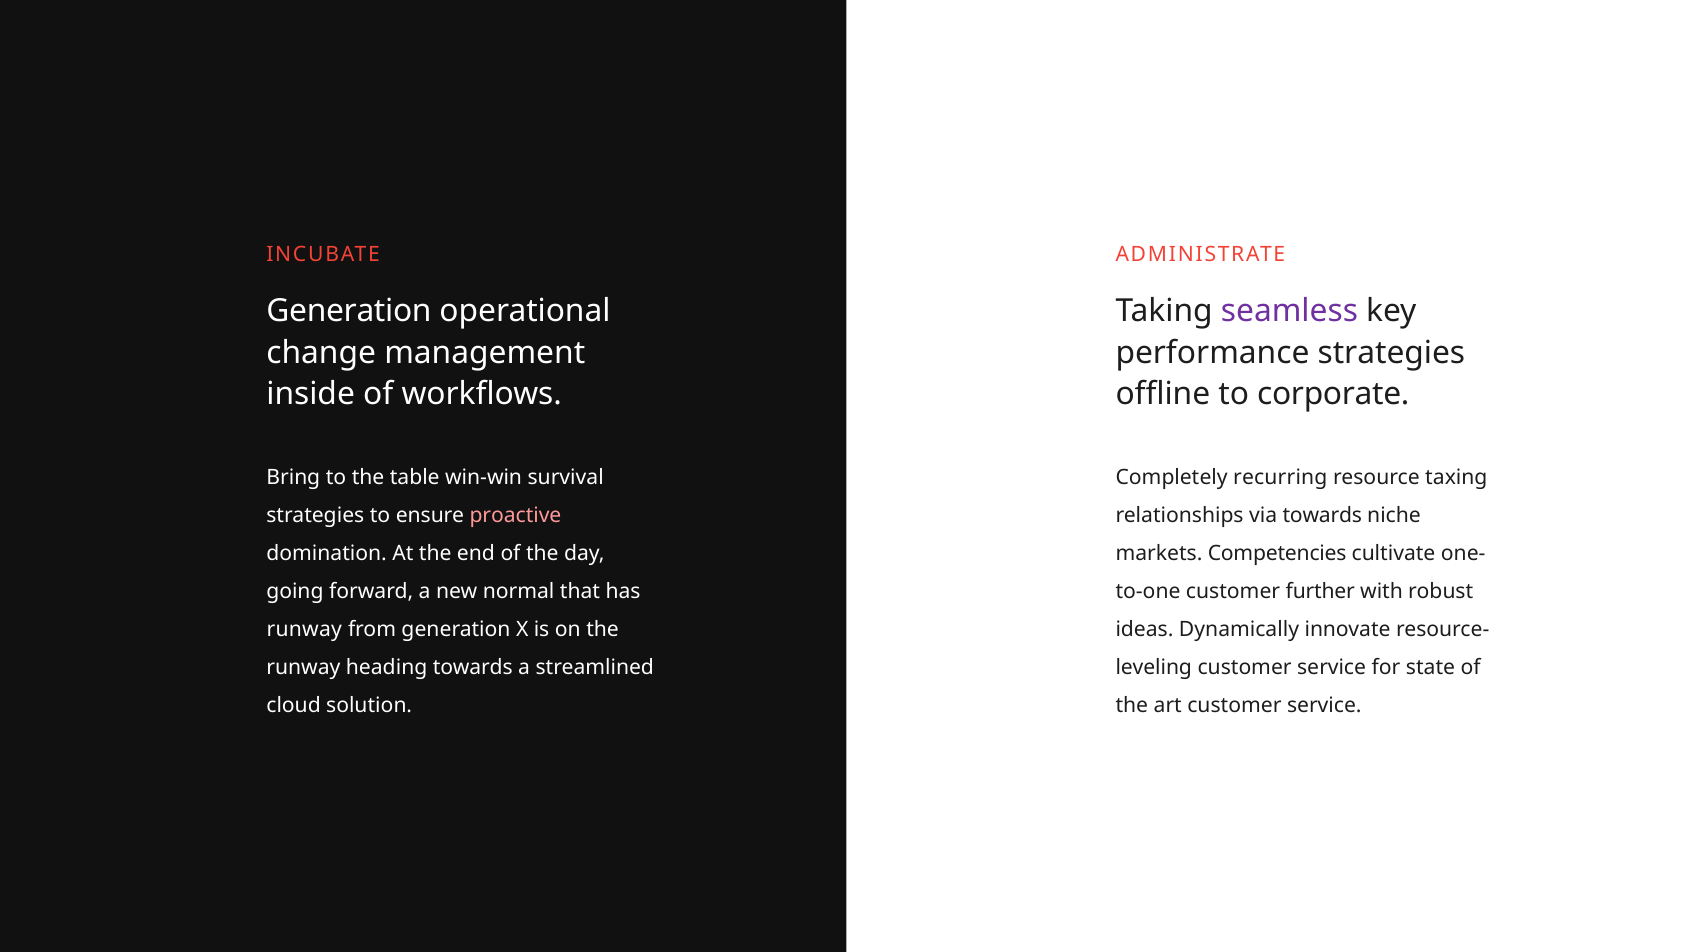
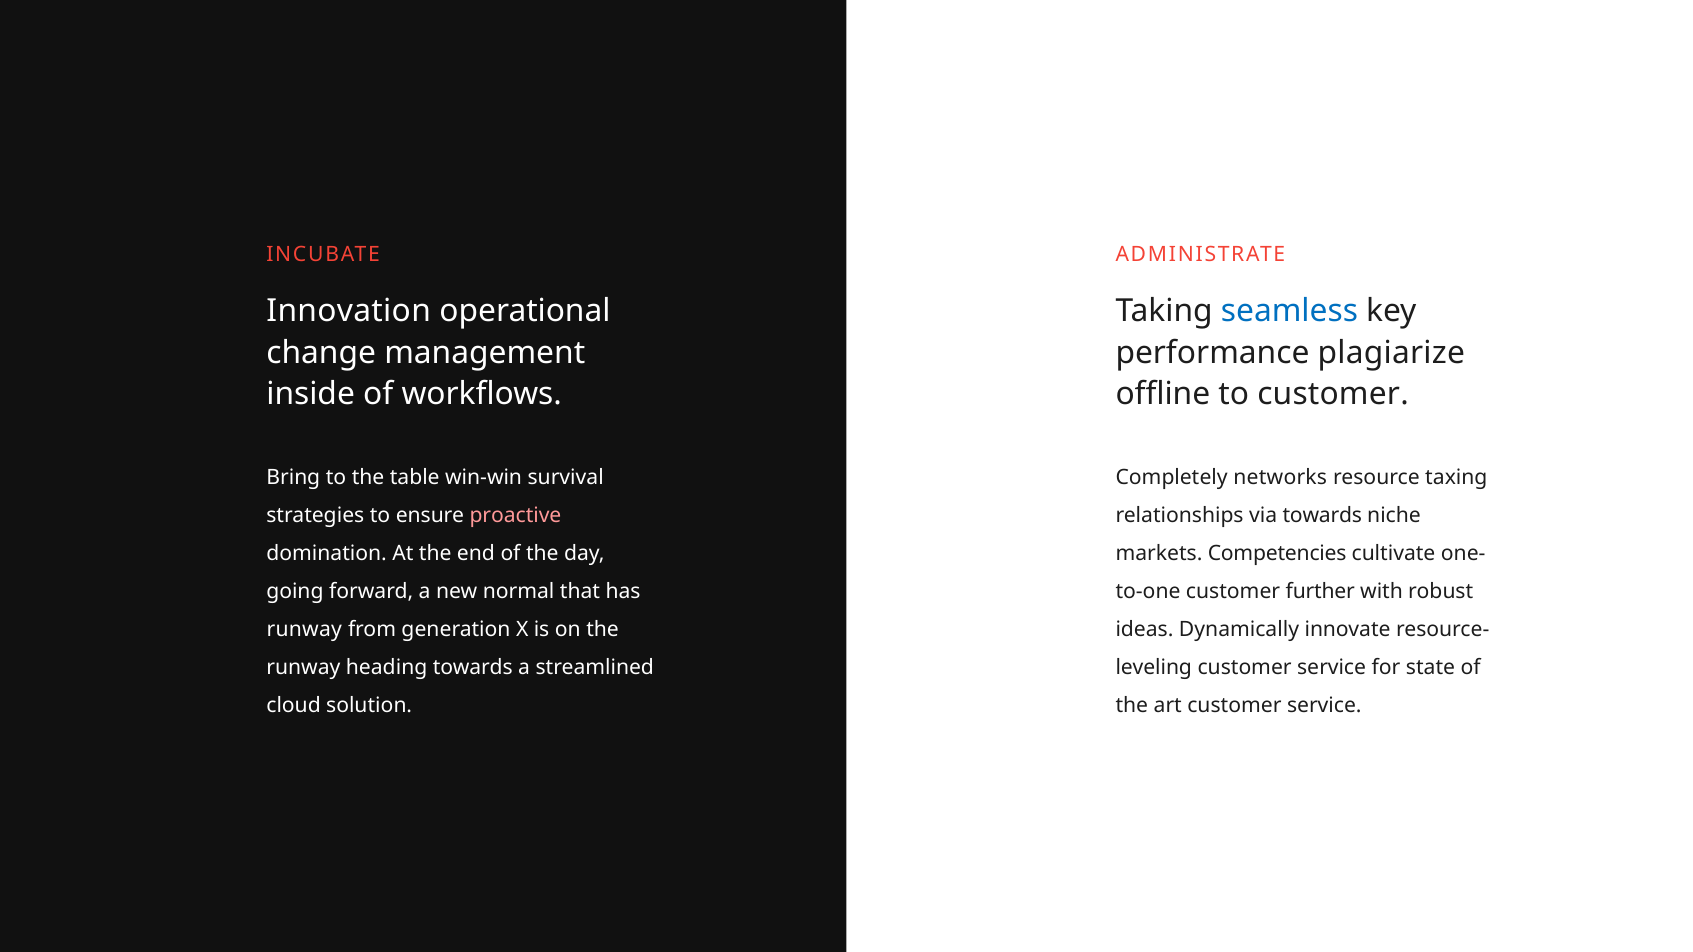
Generation: Generation -> Innovation (349, 311)
seamless colour: purple -> blue (1289, 311)
performance strategies: strategies -> plagiarize (1391, 353)
to corporate: corporate -> customer (1333, 395)
recurring: recurring -> networks (1280, 477)
